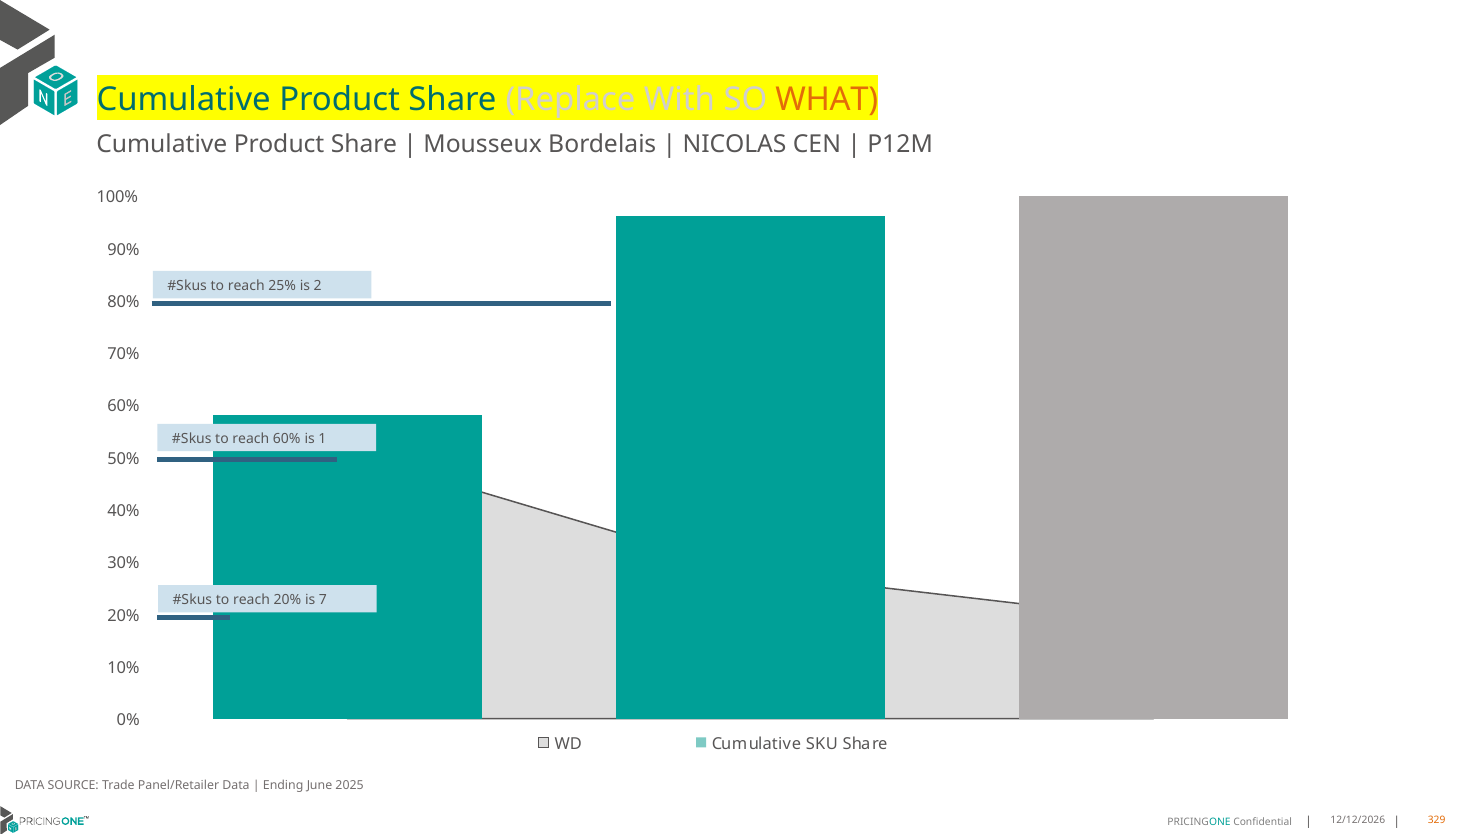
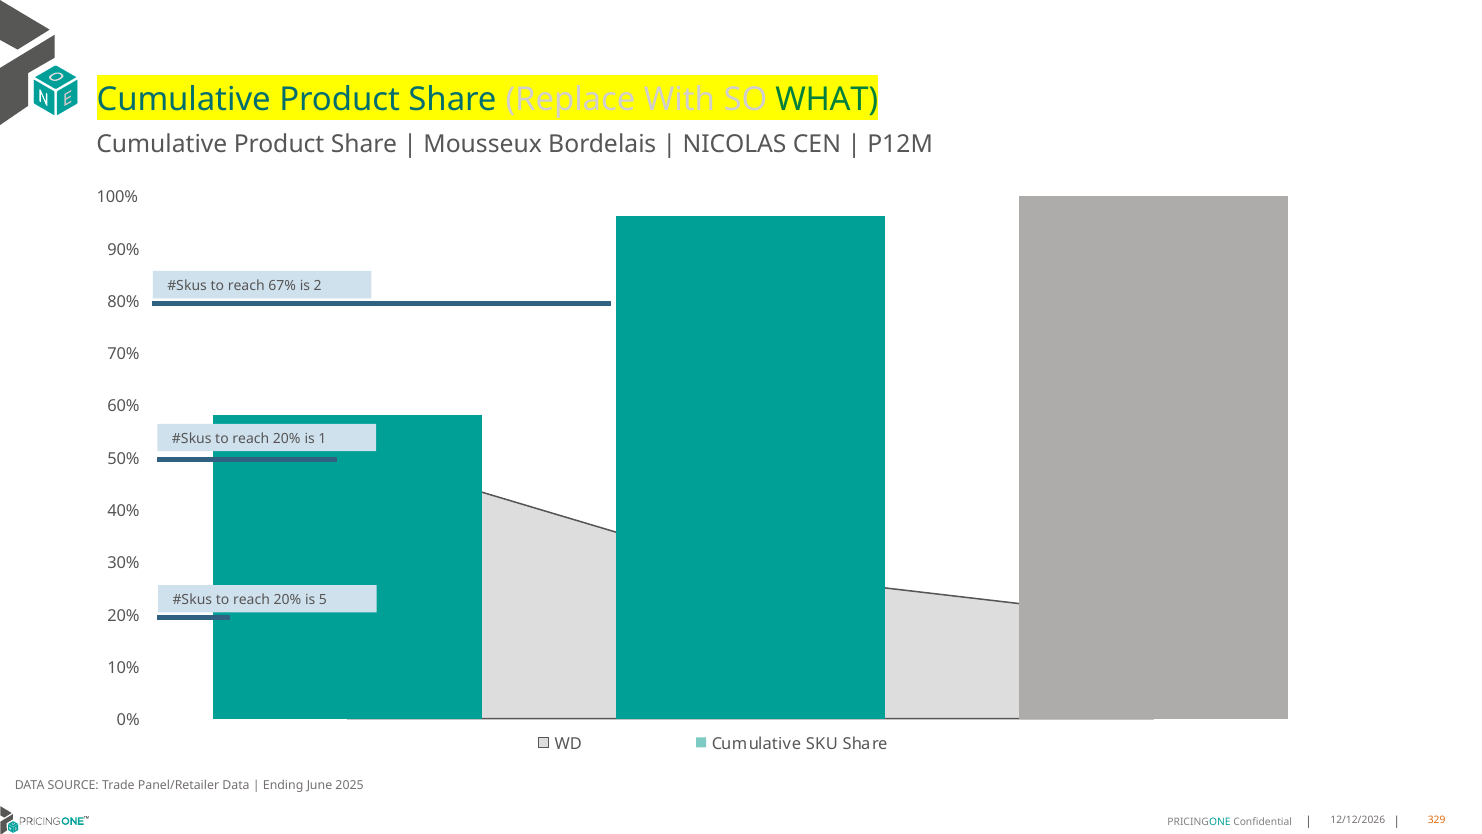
WHAT colour: orange -> green (827, 100)
25%: 25% -> 67% (282, 285)
60%: 60% -> 20% (287, 438)
7: 7 -> 5 (323, 599)
